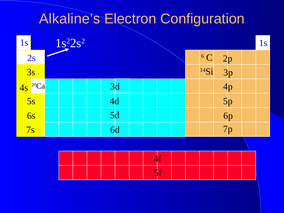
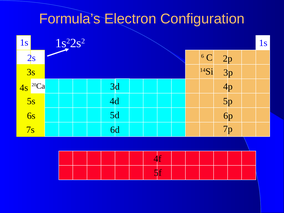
Alkaline’s: Alkaline’s -> Formula’s (70, 19)
